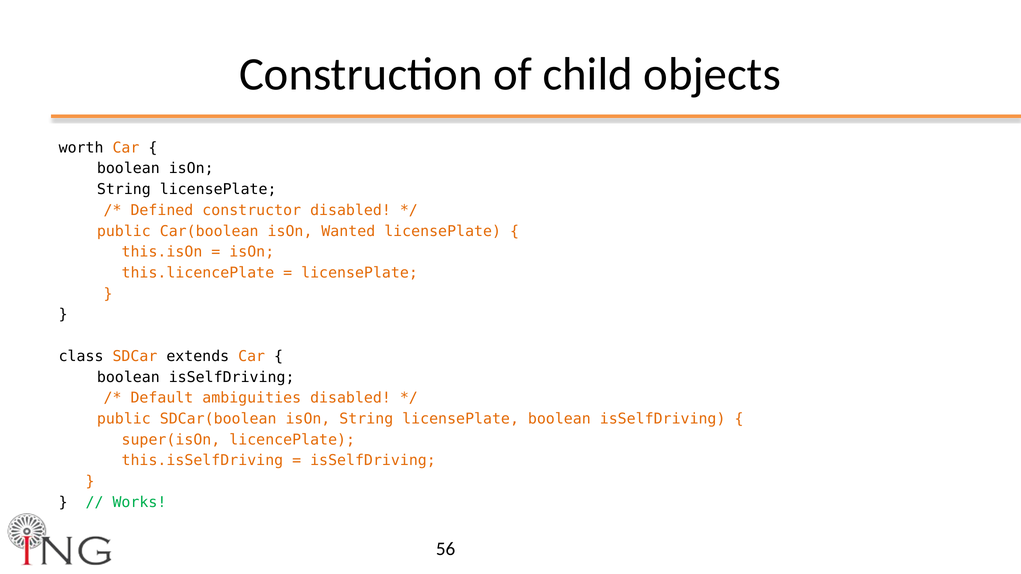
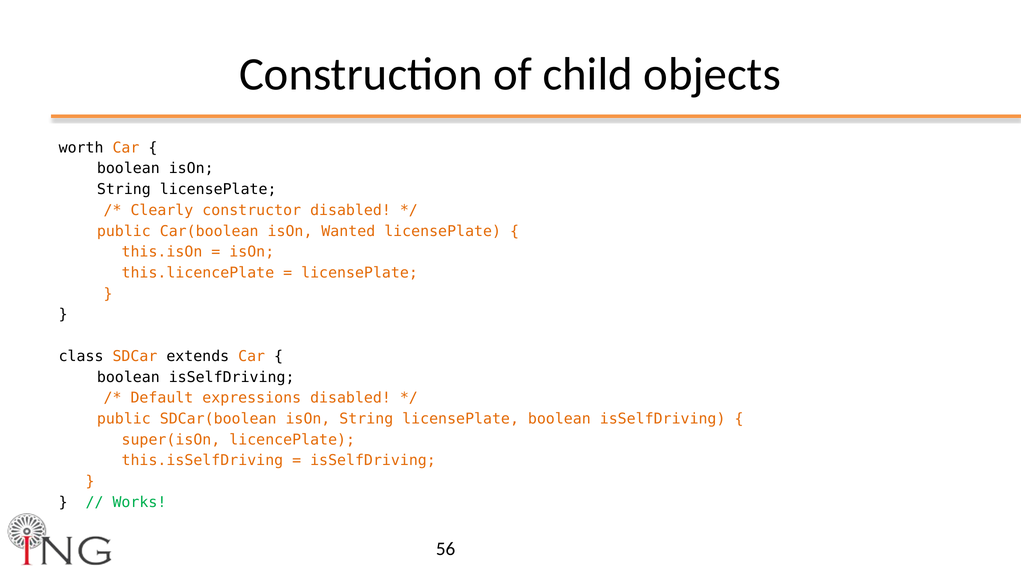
Defined: Defined -> Clearly (162, 210)
ambiguities: ambiguities -> expressions (252, 398)
